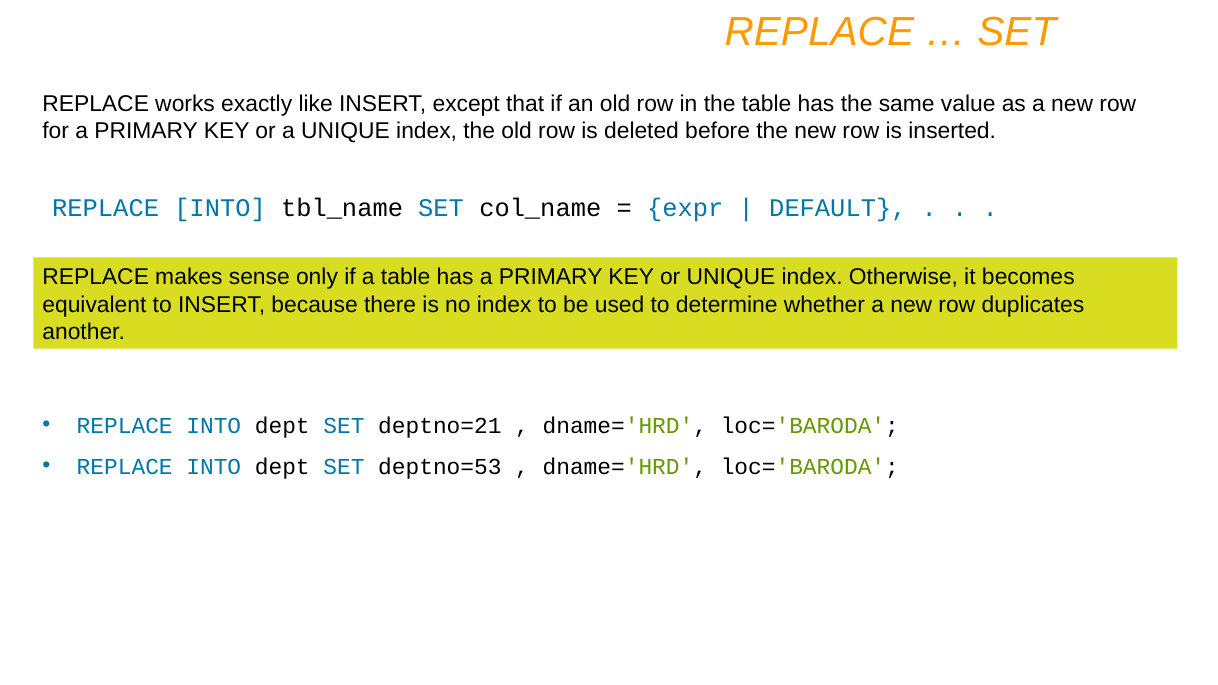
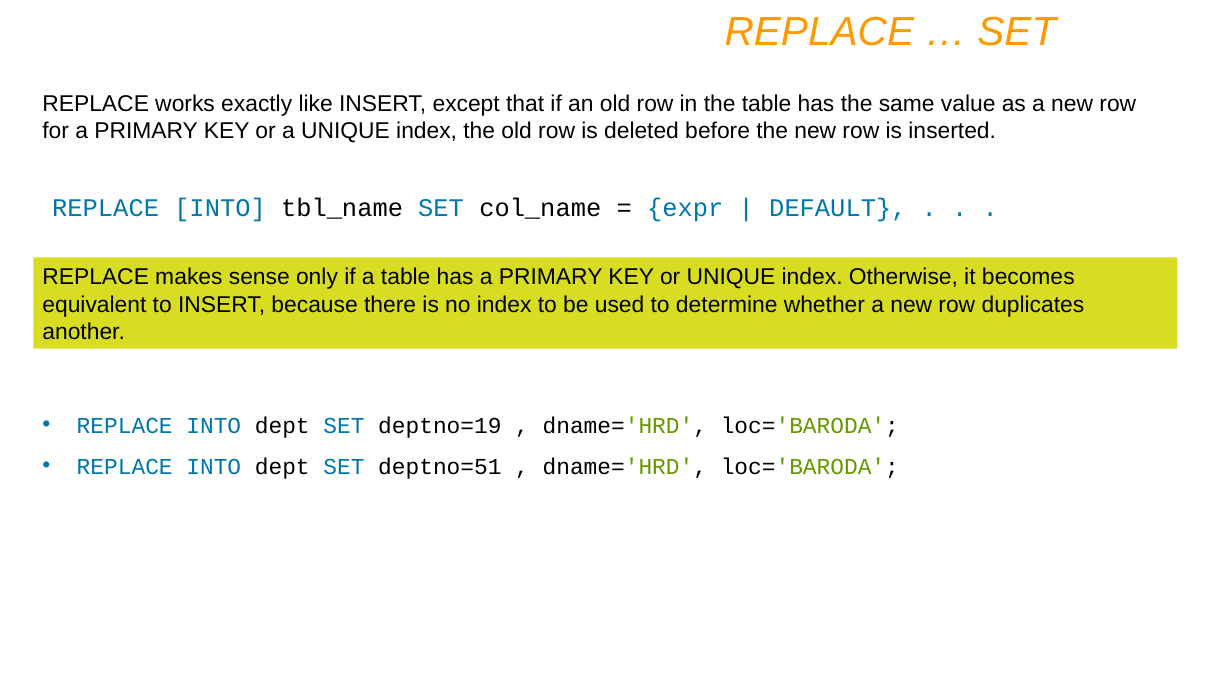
deptno=21: deptno=21 -> deptno=19 (440, 426)
deptno=53: deptno=53 -> deptno=51 (440, 467)
